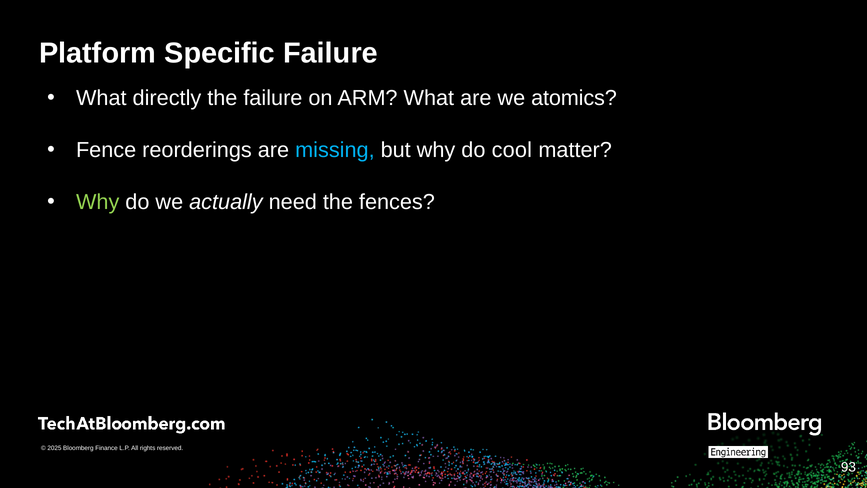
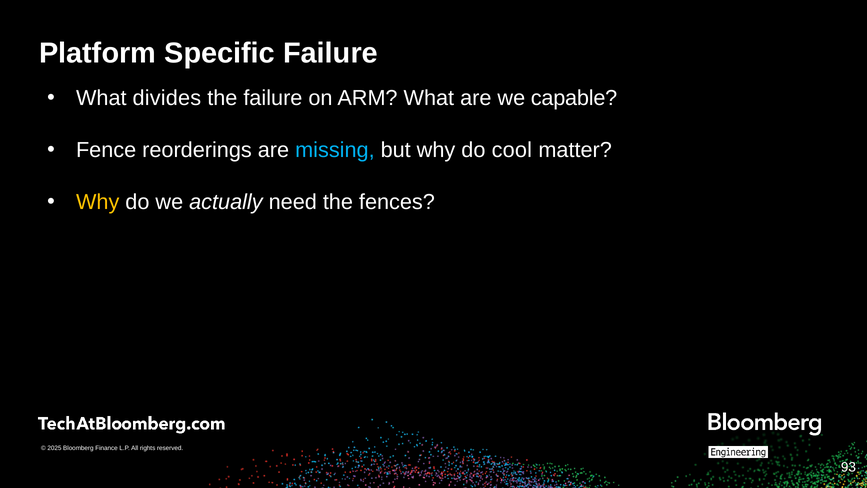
directly: directly -> divides (167, 98)
atomics: atomics -> capable (574, 98)
Why colour: light green -> yellow (98, 202)
